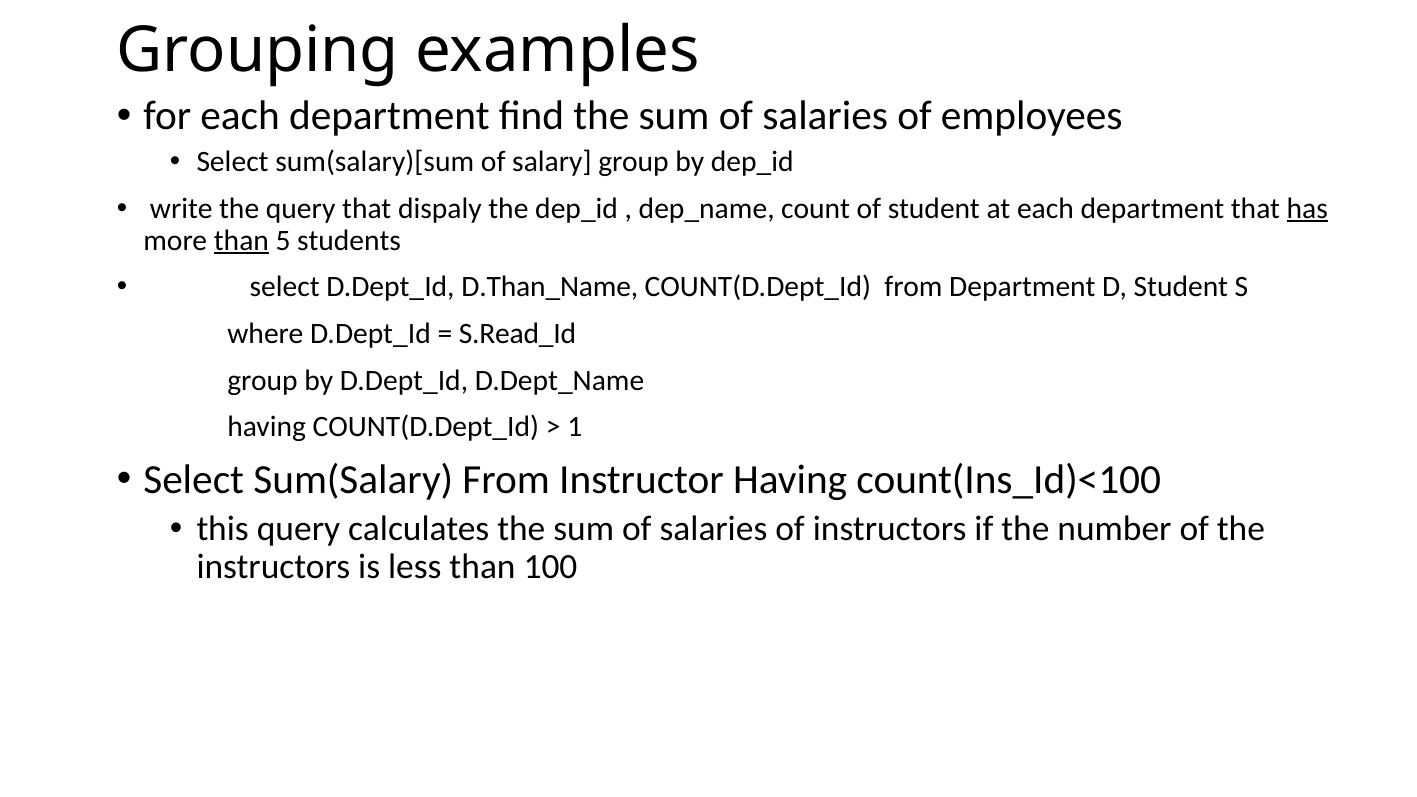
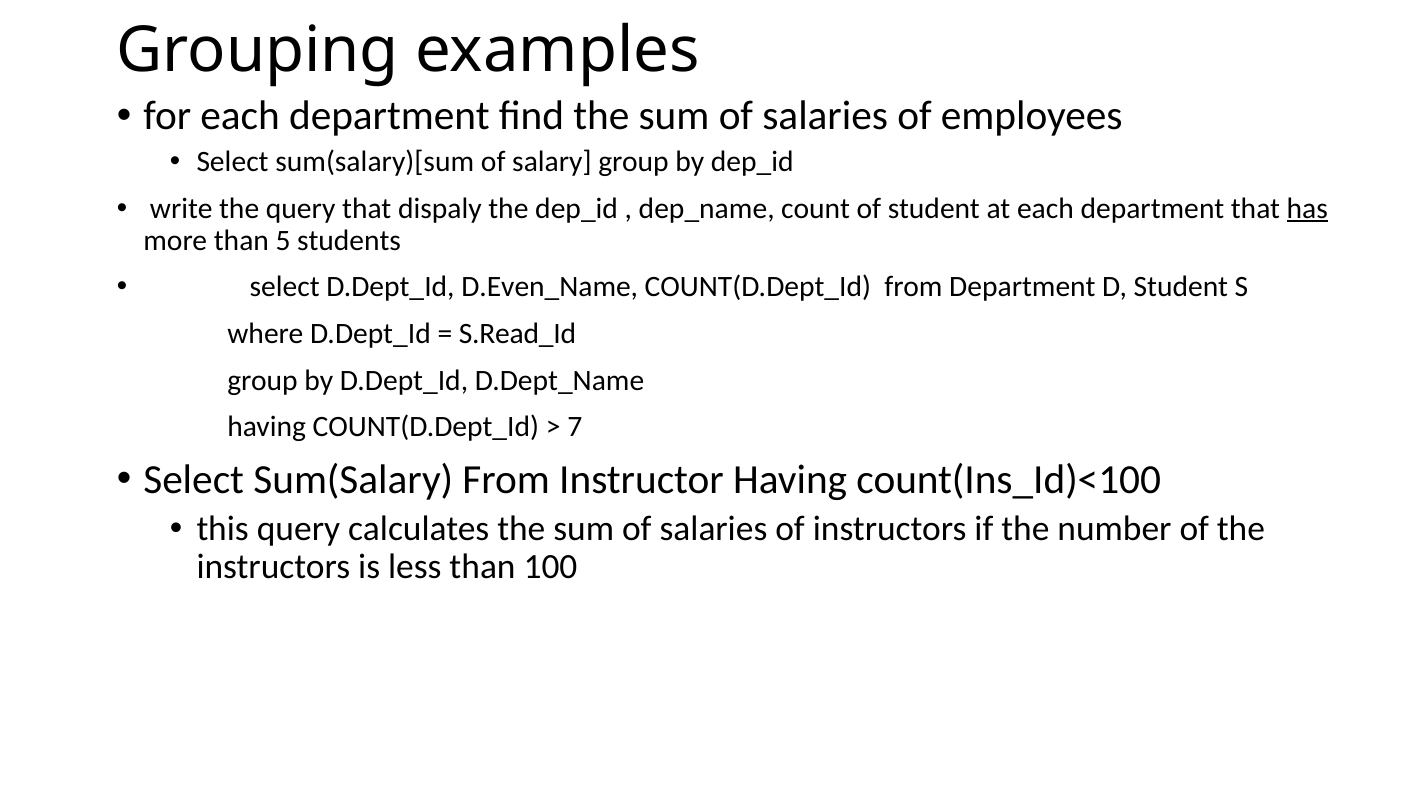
than underline: present -> none (241, 240)
D.Than_Name: D.Than_Name -> D.Even_Name (550, 287)
1: 1 -> 7 (575, 427)
